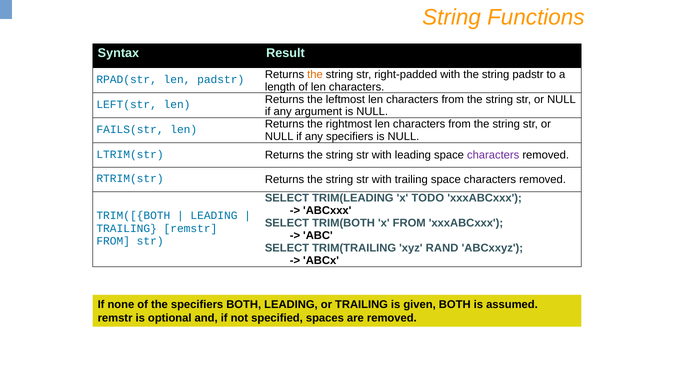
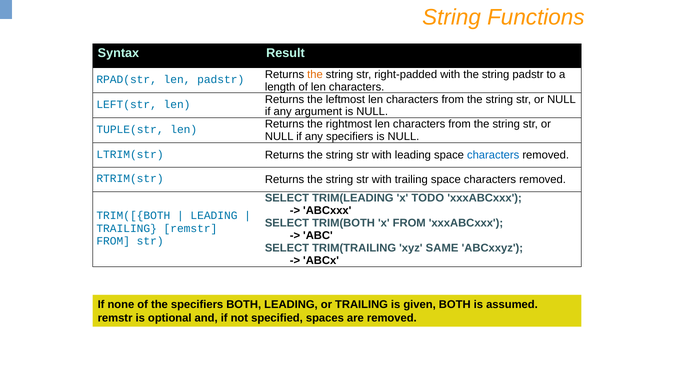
FAILS(str: FAILS(str -> TUPLE(str (130, 130)
characters colour: purple -> blue (493, 155)
RAND: RAND -> SAME (442, 248)
